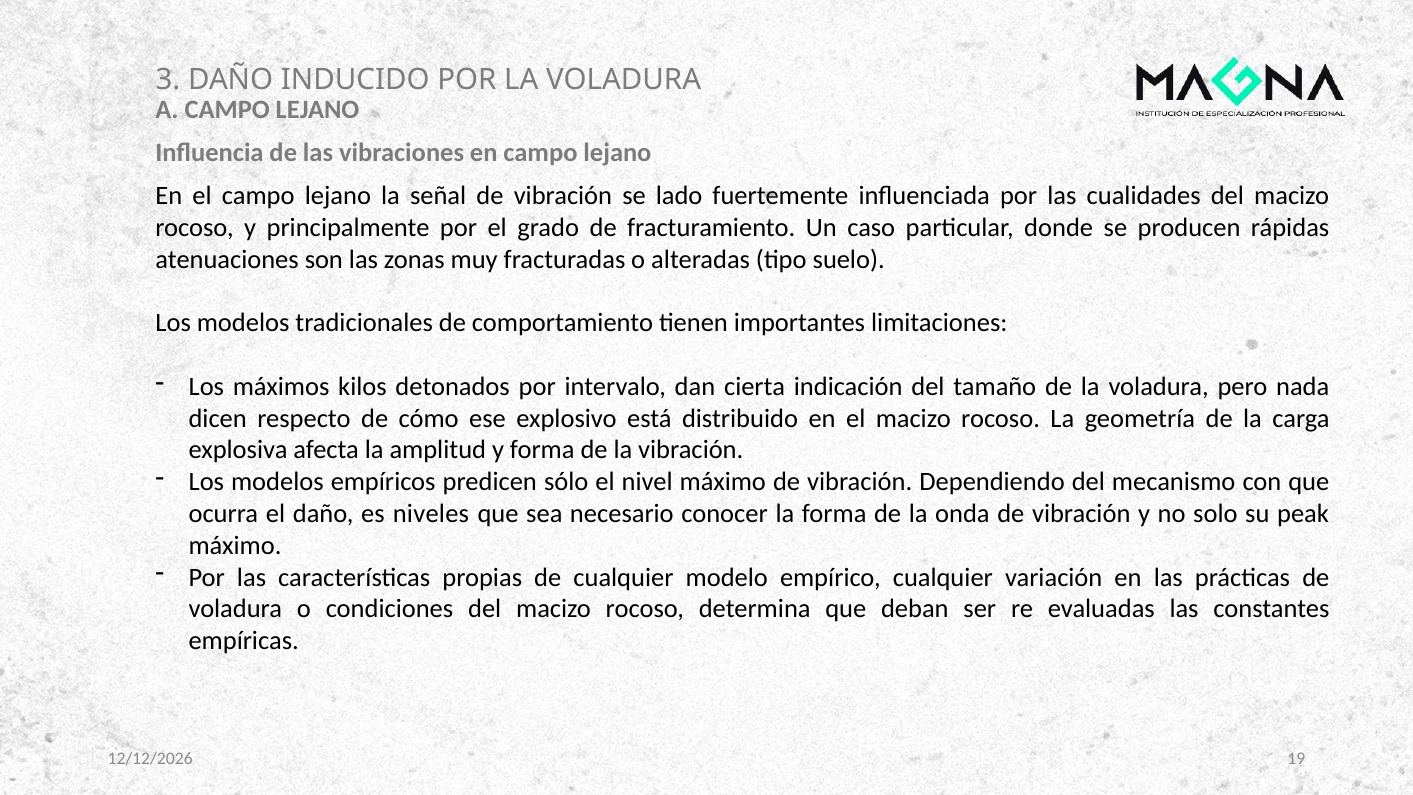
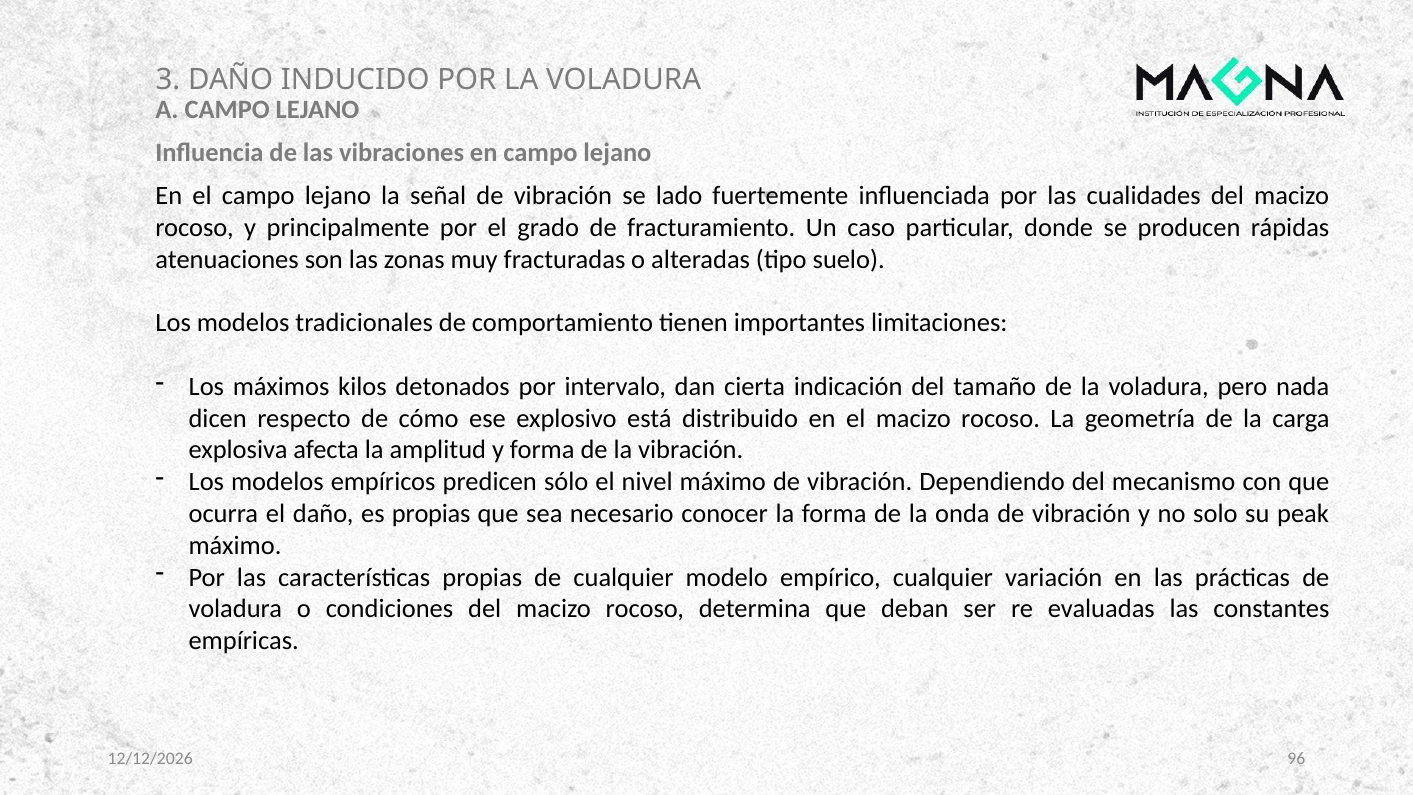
es niveles: niveles -> propias (431, 514)
19: 19 -> 96 (1296, 759)
